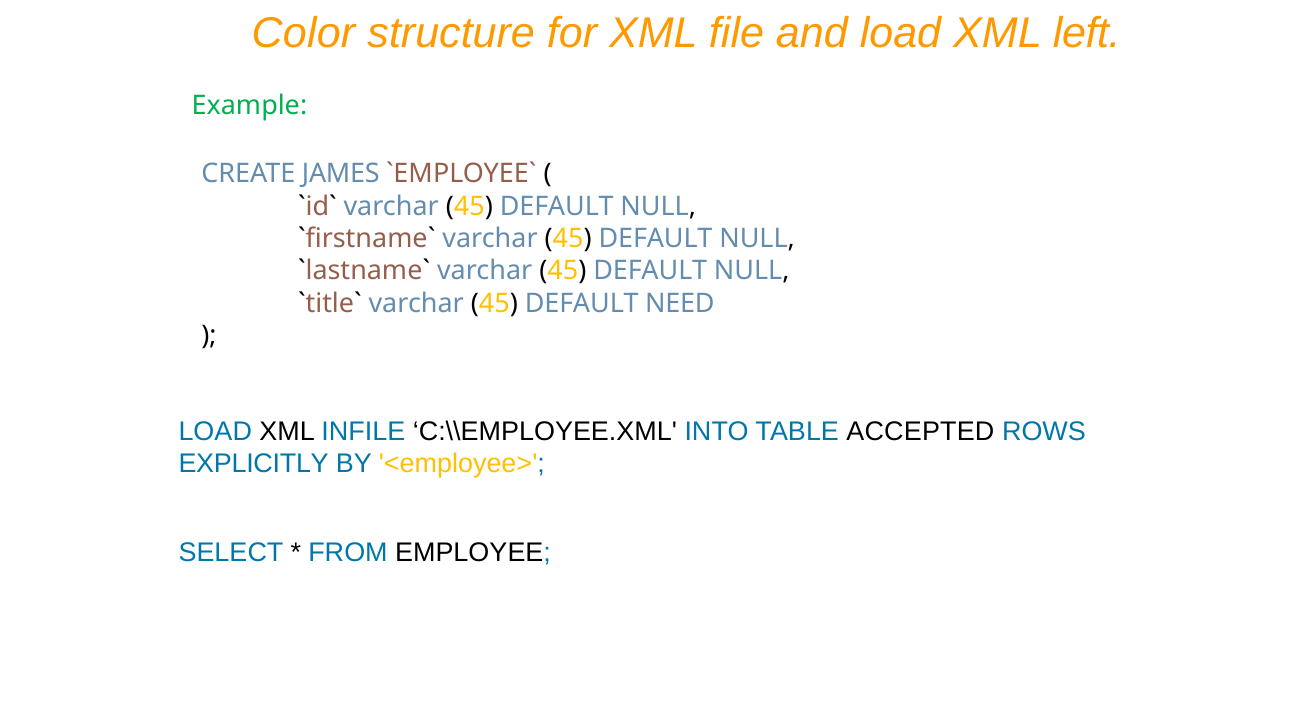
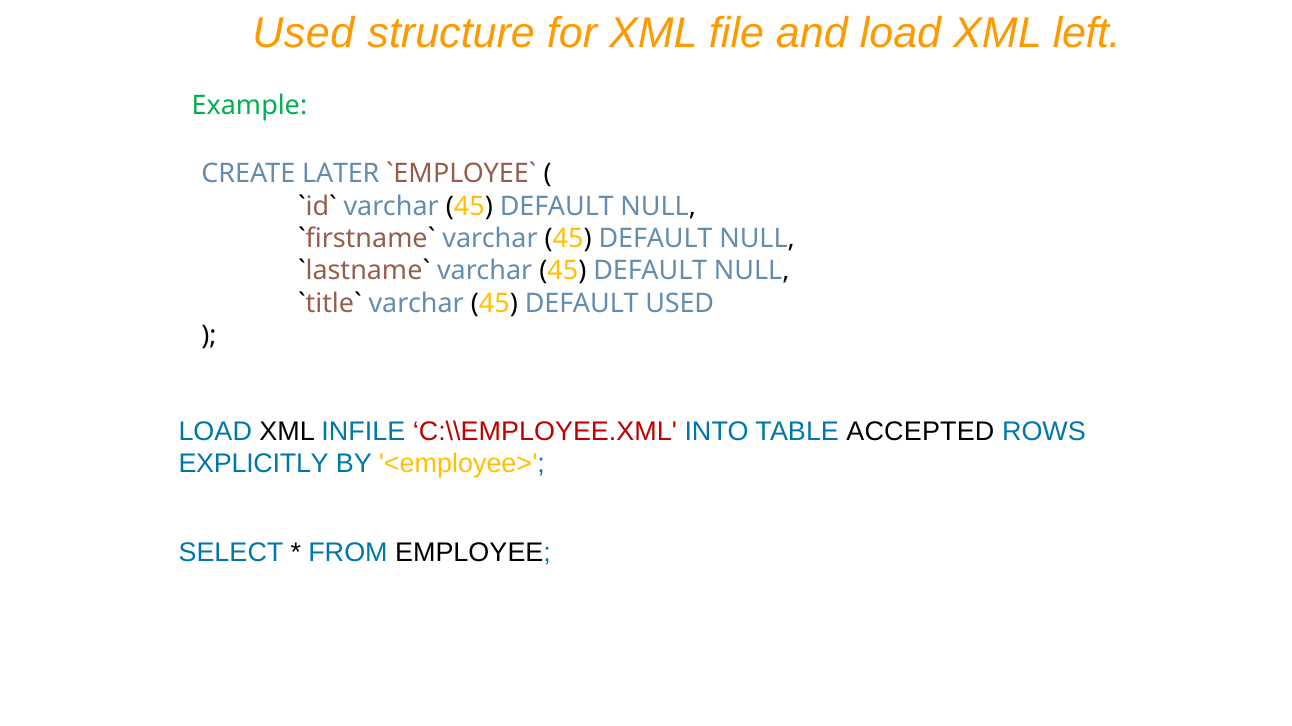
Color: Color -> Used (303, 34)
JAMES: JAMES -> LATER (341, 174)
DEFAULT NEED: NEED -> USED (680, 303)
C:\\EMPLOYEE.XML colour: black -> red (545, 432)
